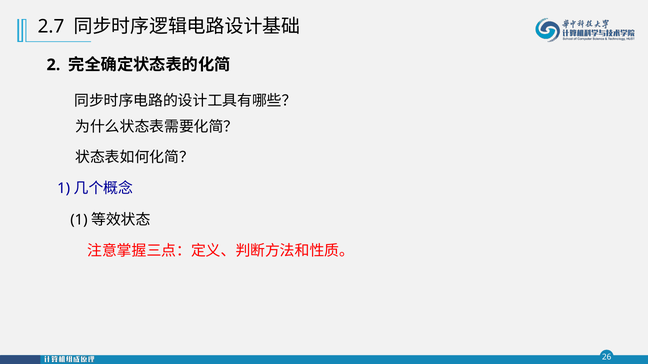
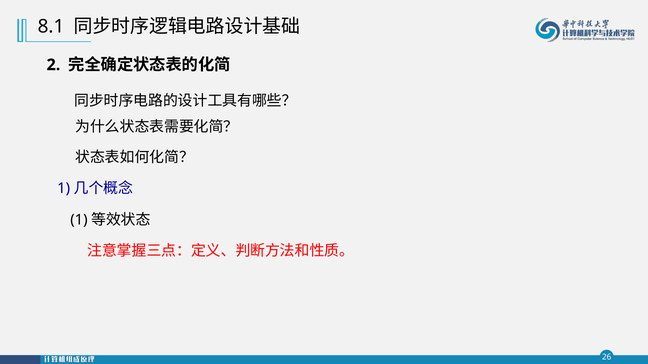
2.7: 2.7 -> 8.1 (51, 27)
